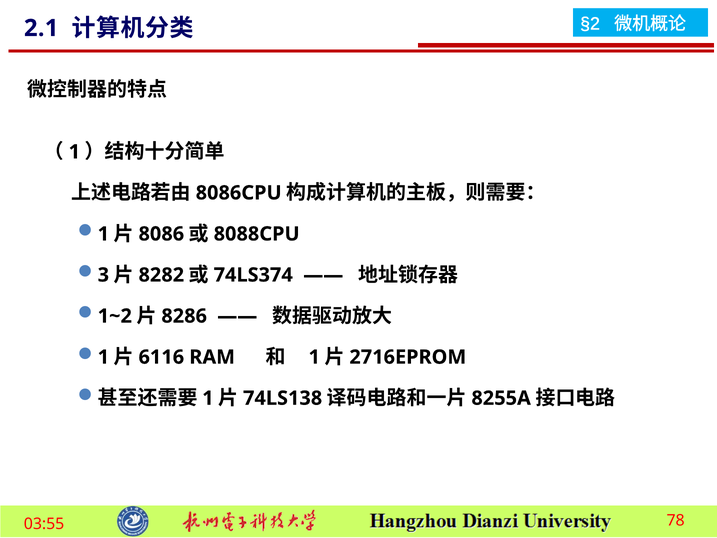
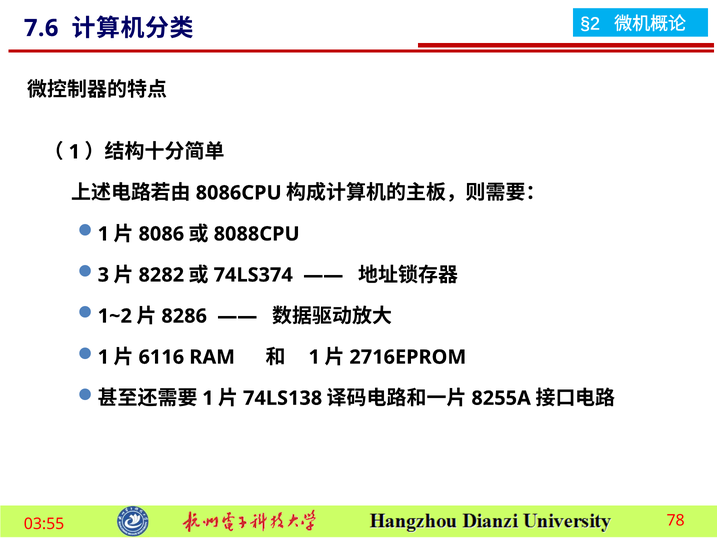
2.1: 2.1 -> 7.6 (41, 28)
